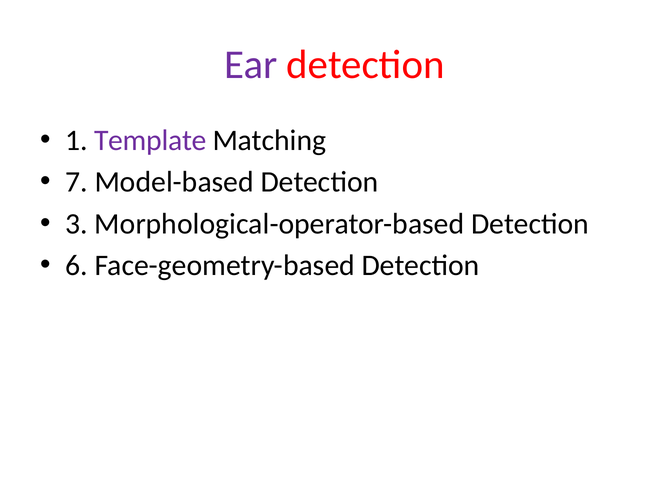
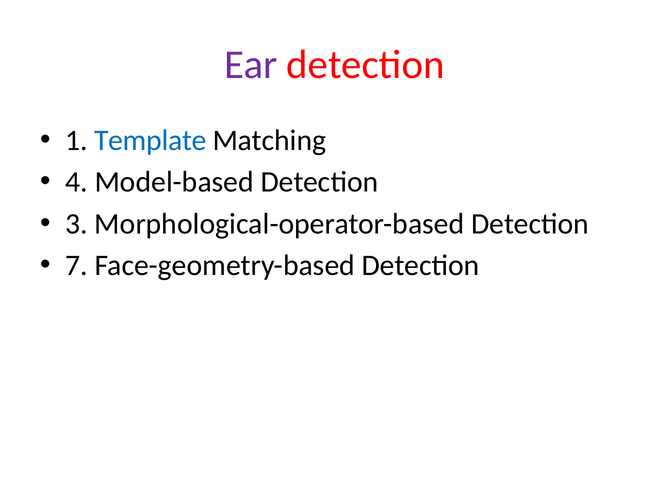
Template colour: purple -> blue (150, 140)
7: 7 -> 4 (77, 182)
6: 6 -> 7 (77, 265)
